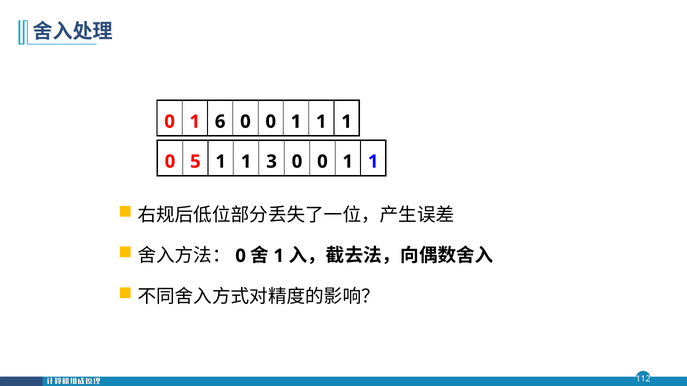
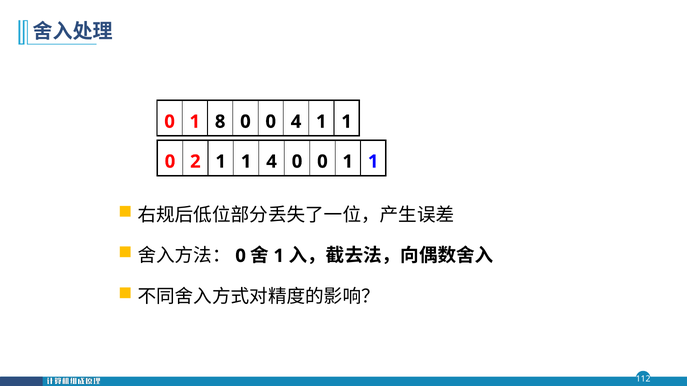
6: 6 -> 8 (220, 122)
1: 1 -> 4 (296, 122)
5: 5 -> 2 (195, 162)
1 3: 3 -> 4 (272, 162)
